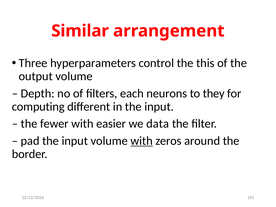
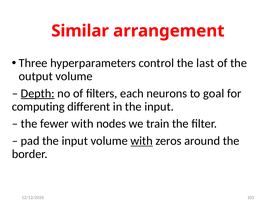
this: this -> last (205, 63)
Depth underline: none -> present (38, 93)
they: they -> goal (214, 93)
easier: easier -> nodes (111, 124)
data: data -> train (158, 124)
